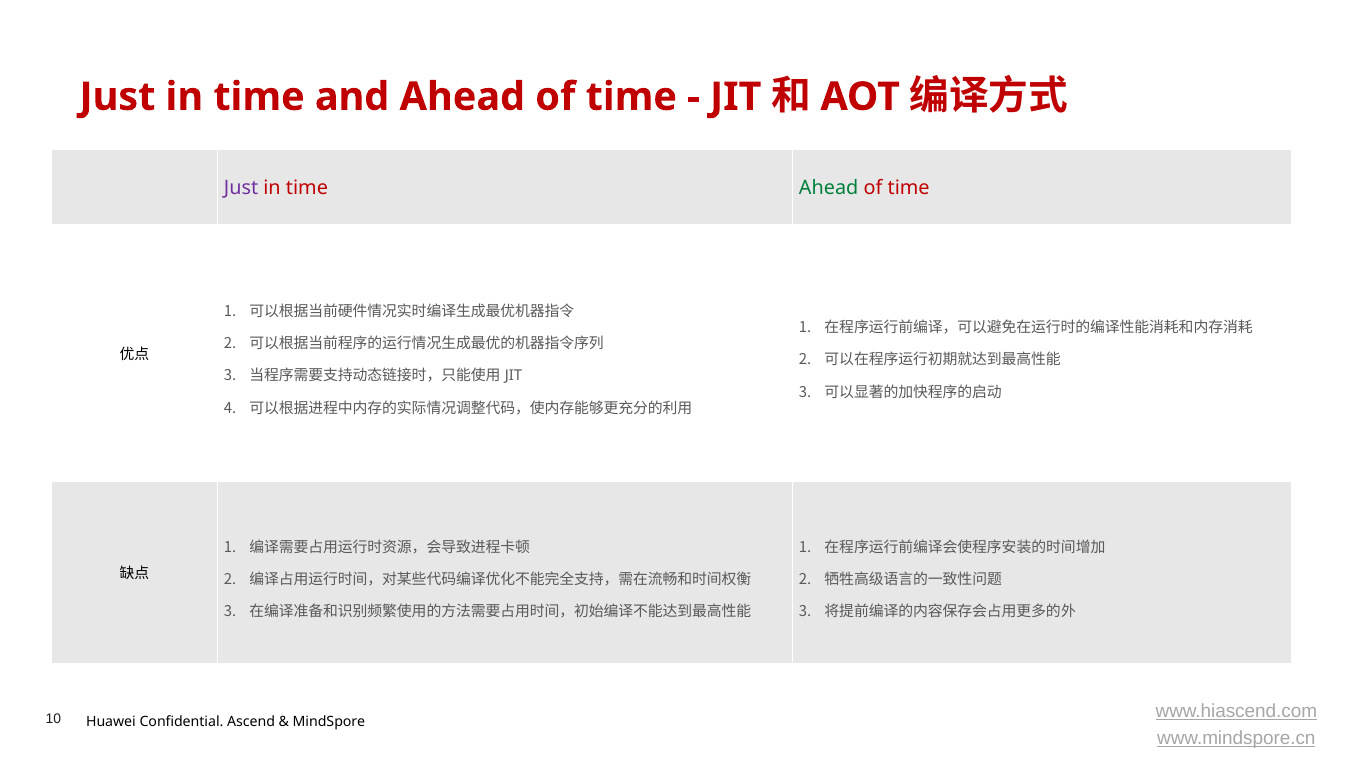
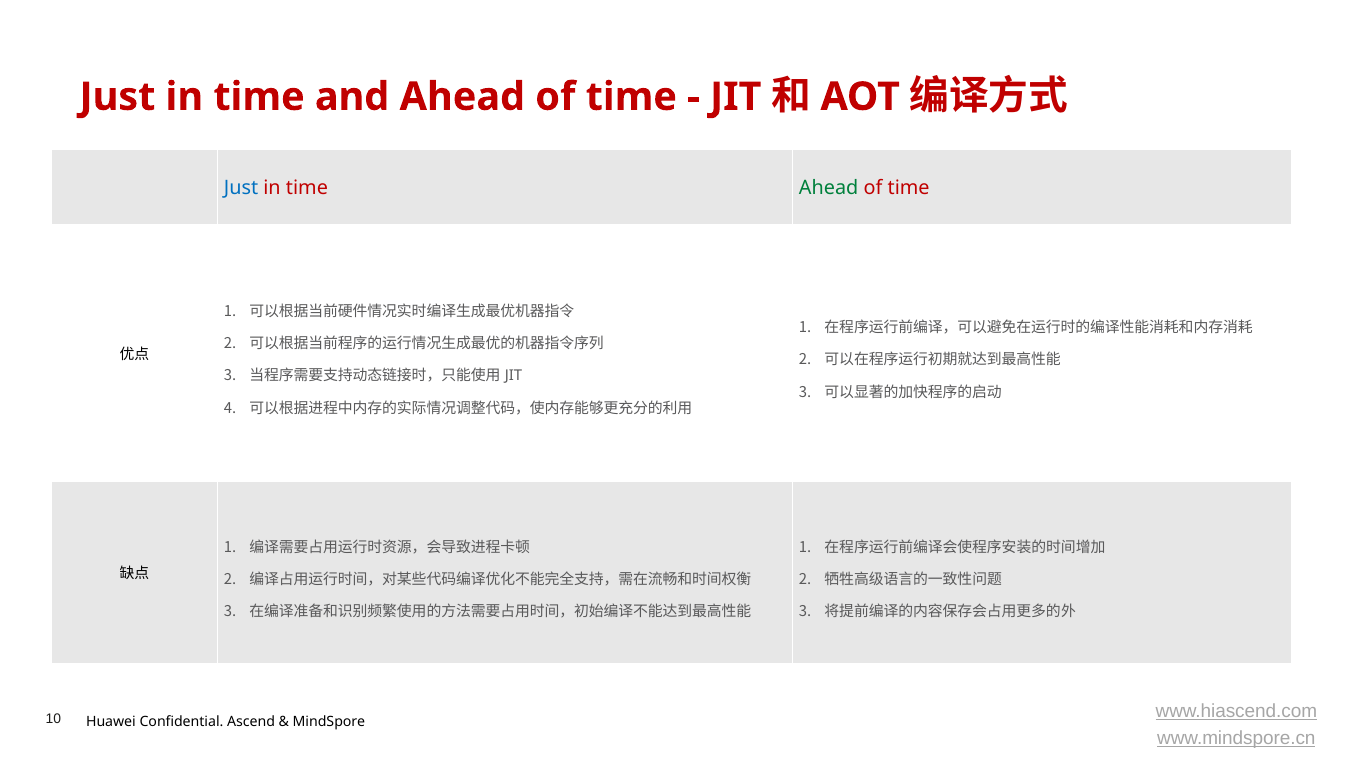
Just colour: purple -> blue (241, 188)
